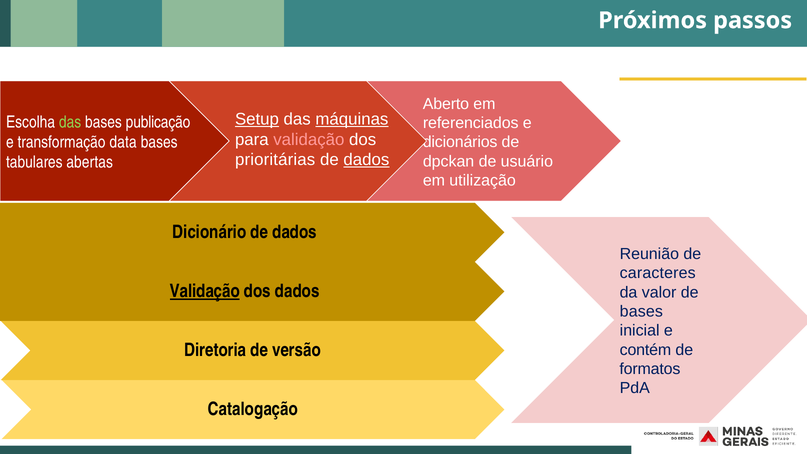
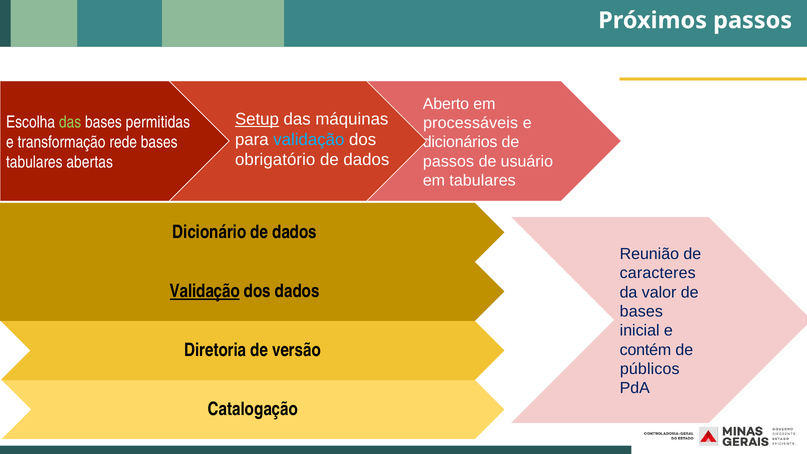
máquinas underline: present -> none (352, 119)
publicação: publicação -> permitidas (158, 122)
referenciados: referenciados -> processáveis (471, 123)
validação colour: pink -> light blue (309, 140)
data: data -> rede (123, 142)
prioritárias: prioritárias -> obrigatório (275, 160)
dados underline: present -> none (366, 160)
dpckan: dpckan -> passos (448, 161)
utilização: utilização -> tabulares (483, 180)
formatos: formatos -> públicos (650, 369)
